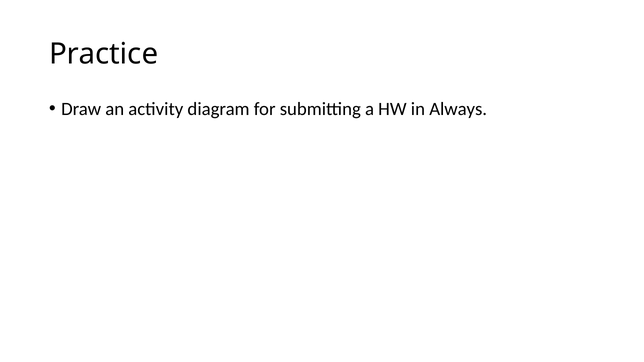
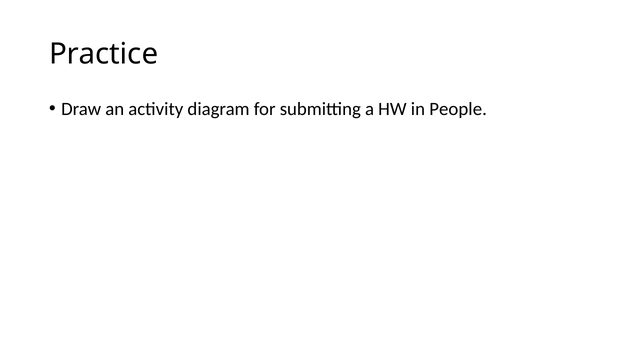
Always: Always -> People (458, 109)
